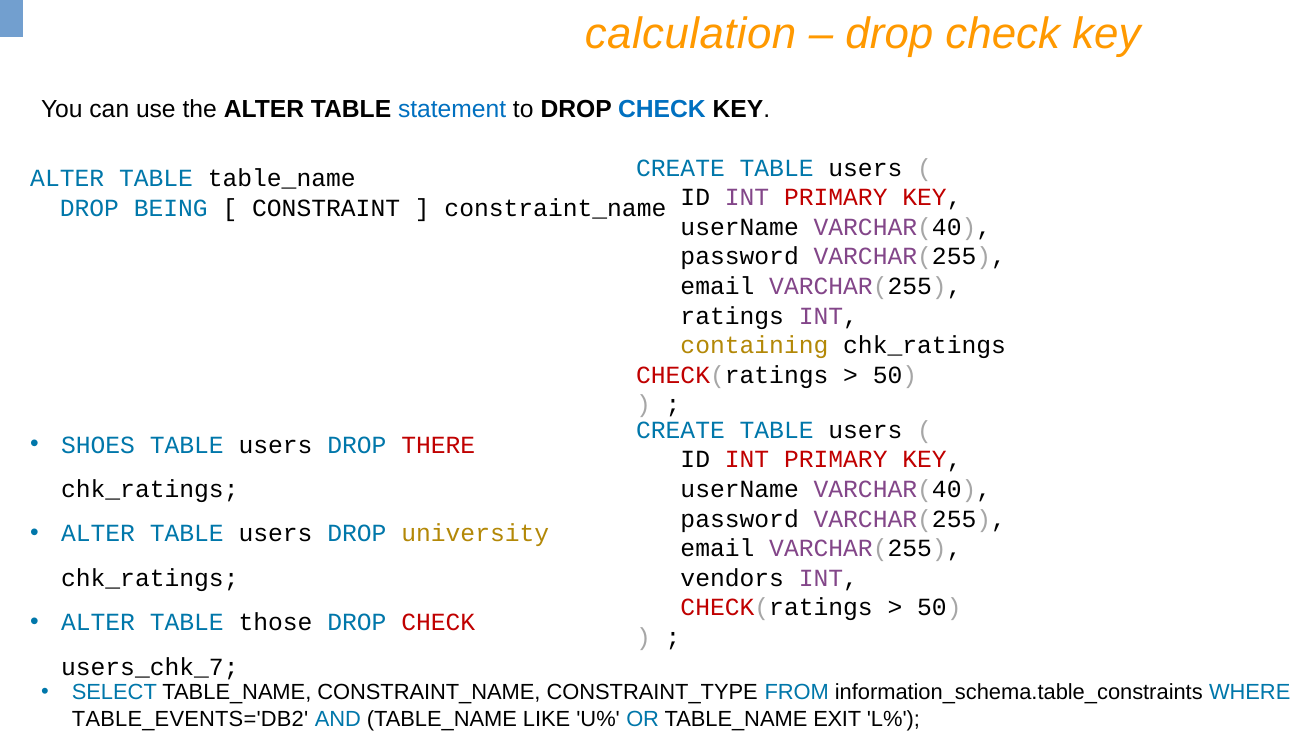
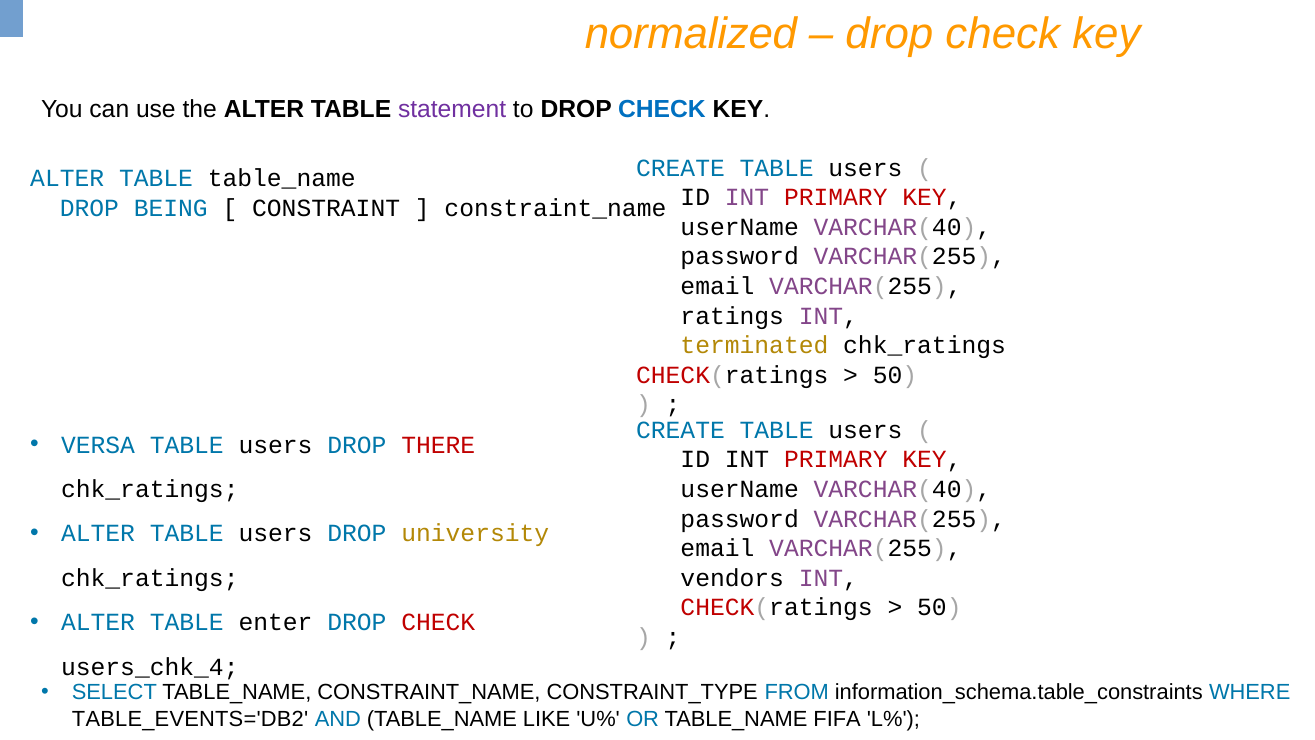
calculation: calculation -> normalized (691, 34)
statement colour: blue -> purple (452, 110)
containing: containing -> terminated (754, 345)
SHOES: SHOES -> VERSA (98, 445)
INT colour: red -> black (747, 460)
those: those -> enter (276, 622)
users_chk_7: users_chk_7 -> users_chk_4 (150, 667)
EXIT: EXIT -> FIFA (837, 719)
